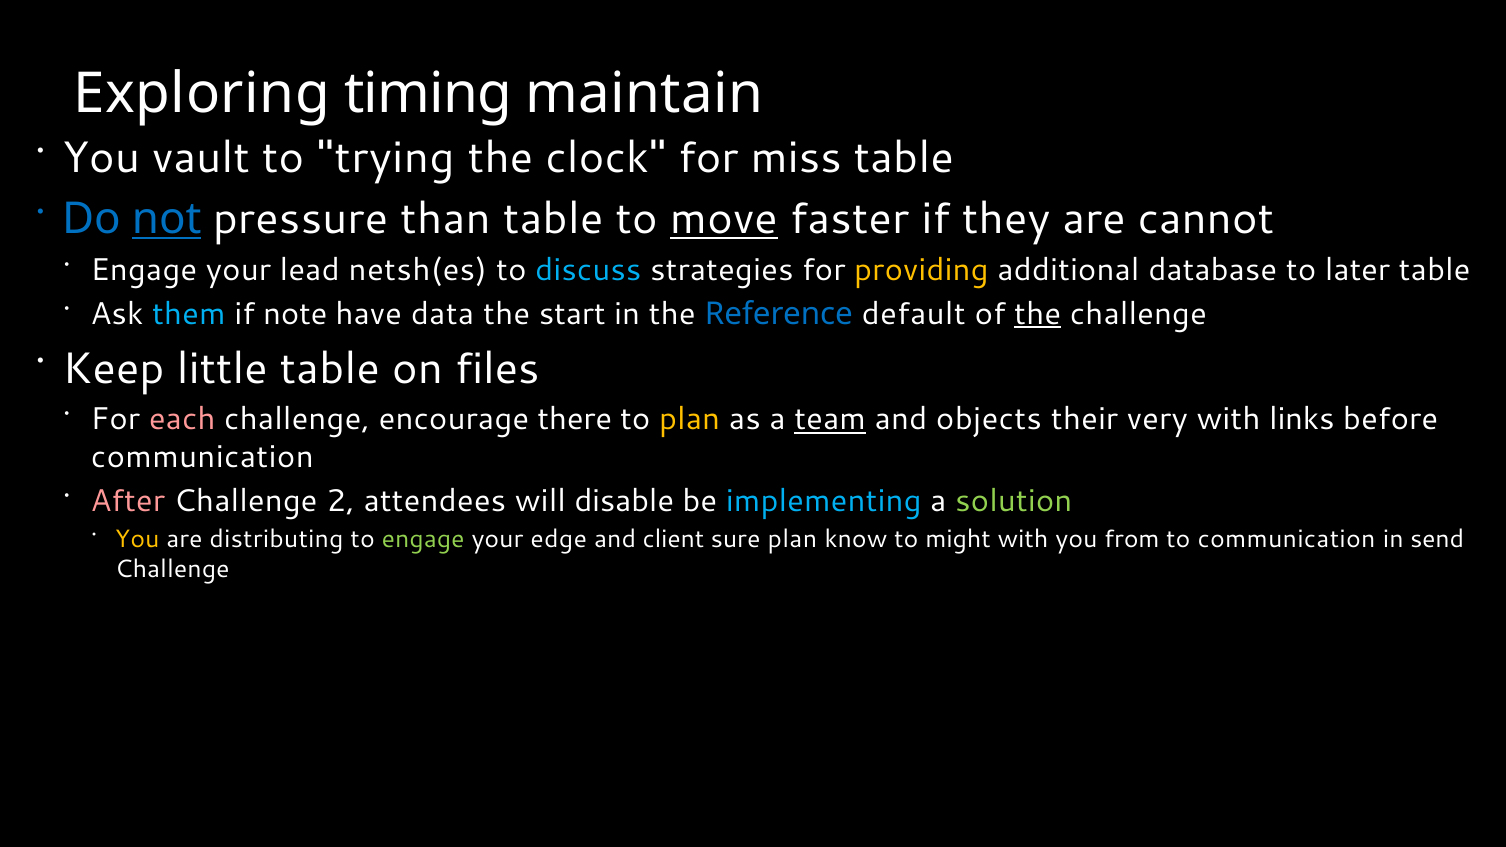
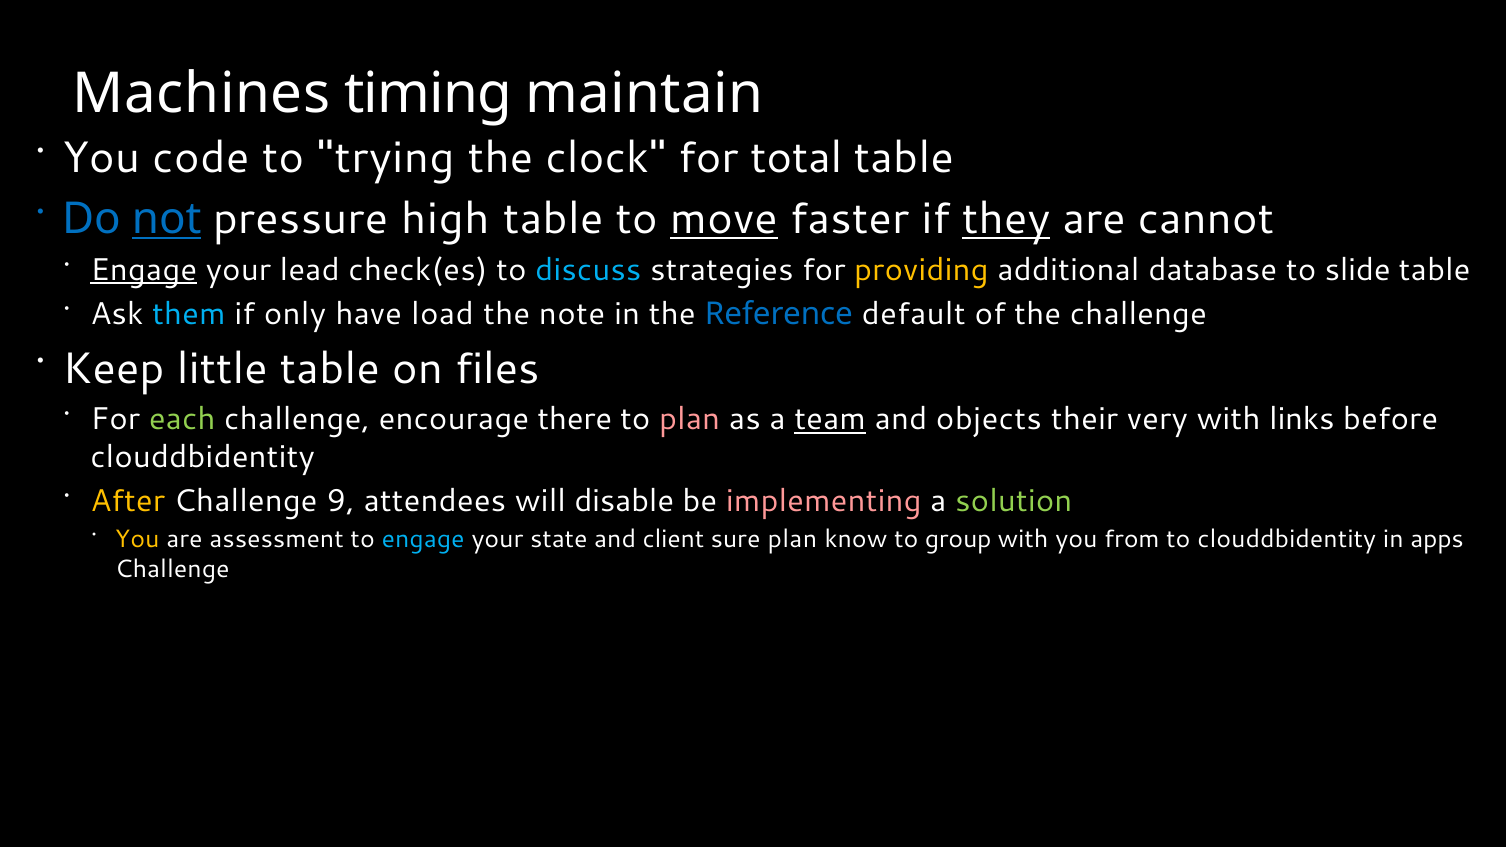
Exploring: Exploring -> Machines (202, 94)
vault: vault -> code (201, 158)
miss: miss -> total (796, 158)
than: than -> high (445, 219)
they underline: none -> present (1006, 219)
Engage underline: none -> present (144, 270)
netsh(es: netsh(es -> check(es (418, 270)
later: later -> slide (1358, 270)
note: note -> only (295, 314)
data: data -> load (442, 314)
start: start -> note (572, 314)
the underline: present -> none (1038, 314)
each colour: pink -> light green (182, 419)
plan colour: yellow -> pink (690, 419)
communication: communication -> clouddbidentity (203, 457)
After colour: pink -> yellow (128, 501)
2: 2 -> 9 (341, 501)
implementing colour: light blue -> pink (824, 501)
distributing: distributing -> assessment (277, 539)
engage colour: light green -> light blue (423, 539)
edge: edge -> state (559, 539)
might: might -> group (958, 539)
to communication: communication -> clouddbidentity (1287, 539)
send: send -> apps (1437, 539)
